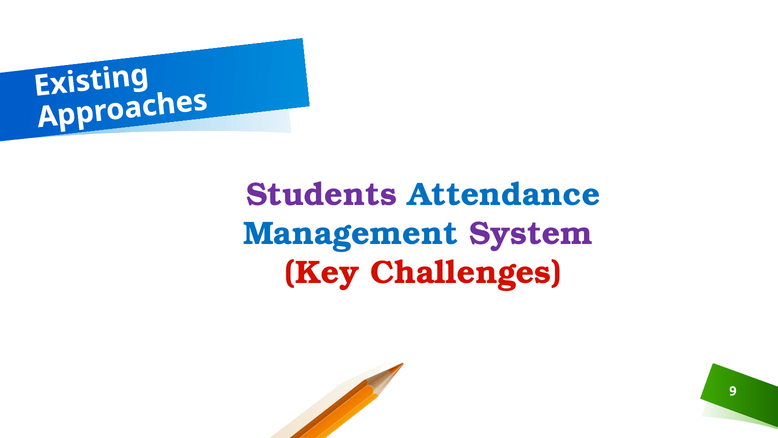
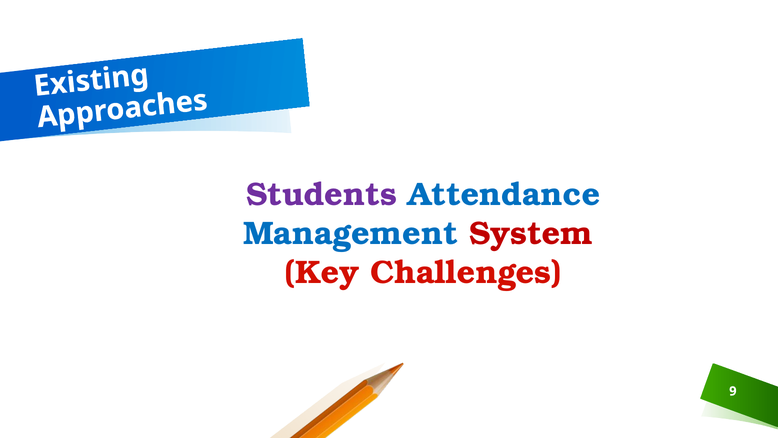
System colour: purple -> red (531, 233)
